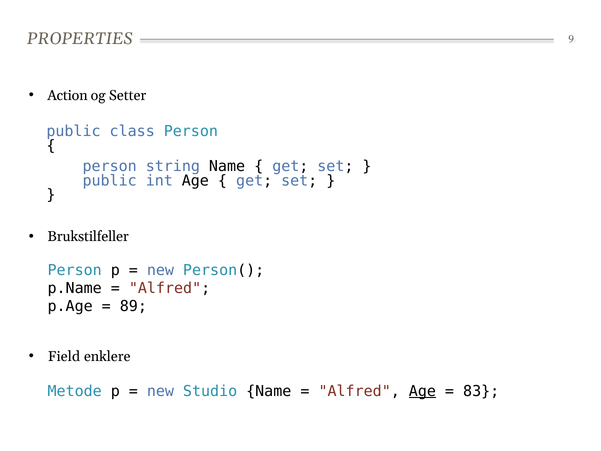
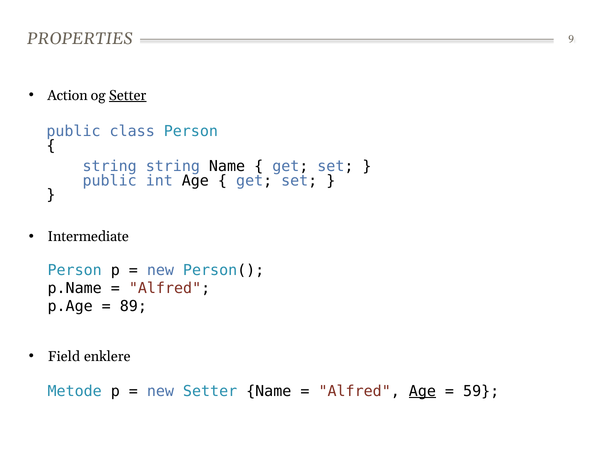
Setter underline: none -> present (128, 95)
person: person -> string (110, 166)
Brukstilfeller: Brukstilfeller -> Intermediate (88, 236)
new Studio: Studio -> Setter (210, 391)
83: 83 -> 59 (481, 391)
